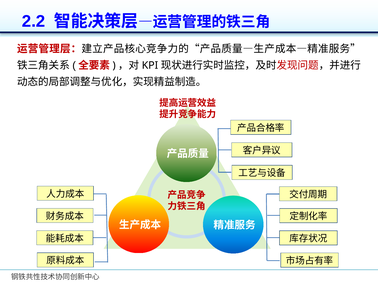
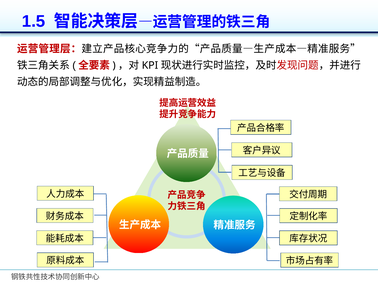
2.2: 2.2 -> 1.5 (34, 21)
